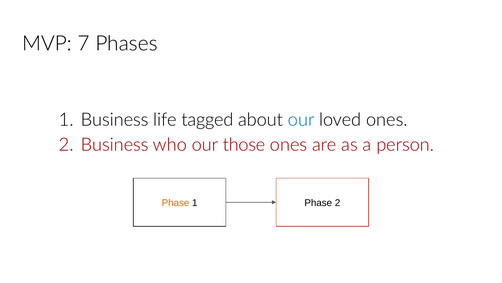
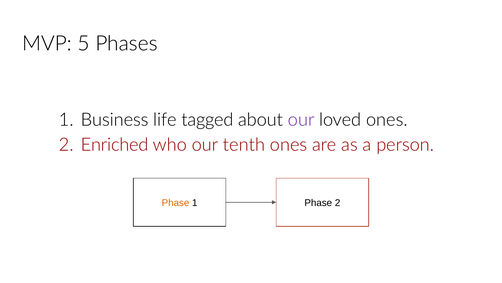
7: 7 -> 5 (84, 43)
our colour: blue -> purple (301, 119)
2 Business: Business -> Enriched (115, 144)
those: those -> tenth (244, 144)
